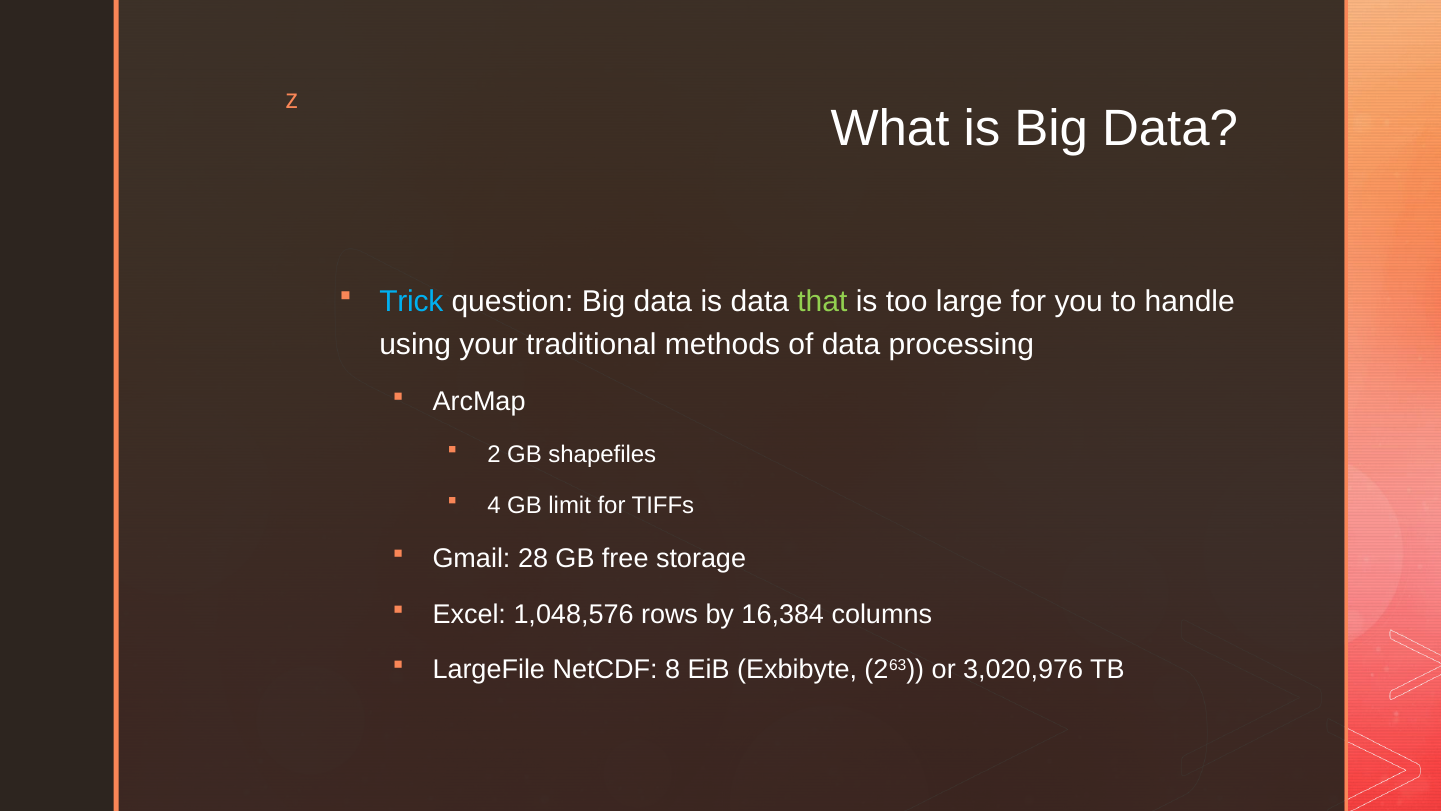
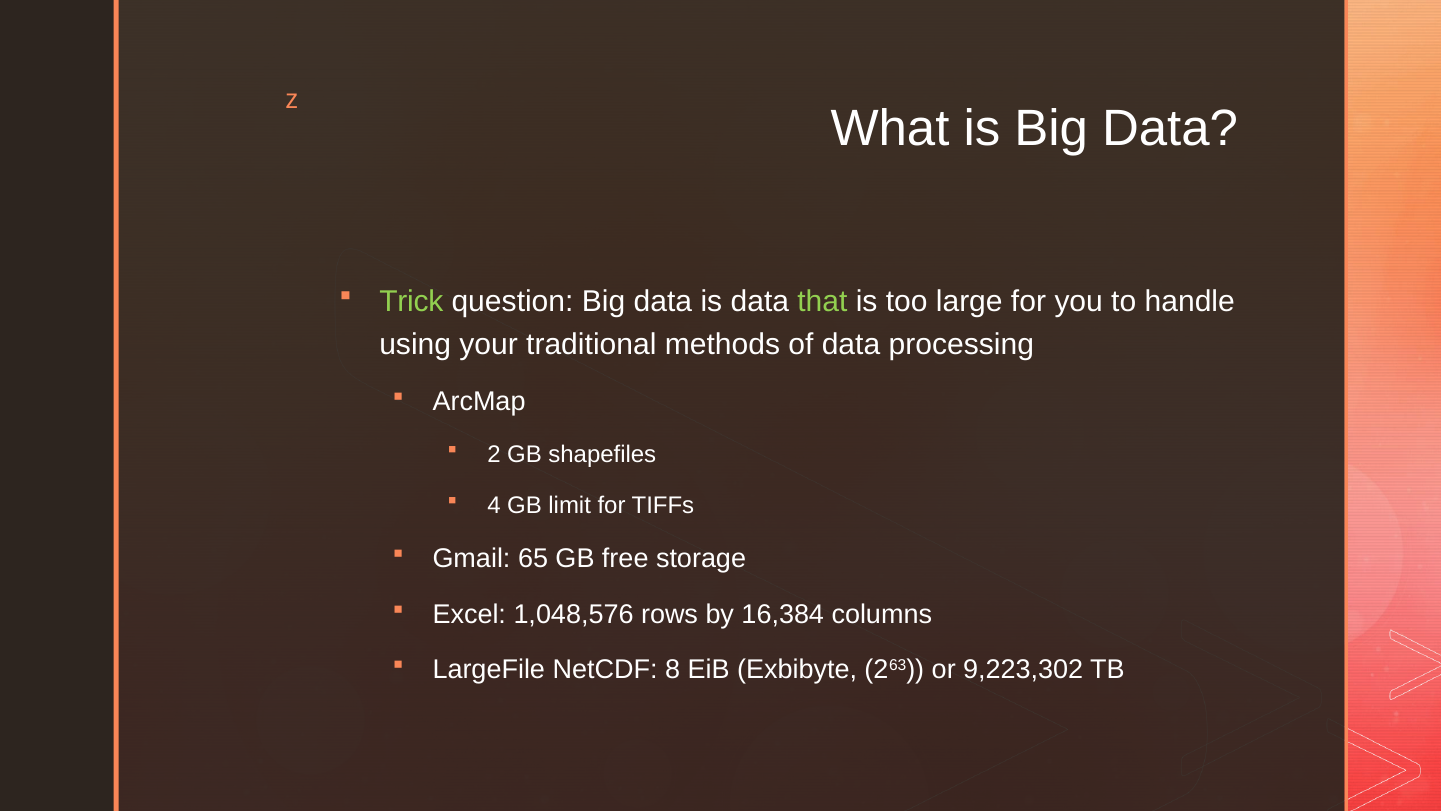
Trick colour: light blue -> light green (411, 301)
28: 28 -> 65 (533, 559)
3,020,976: 3,020,976 -> 9,223,302 (1023, 670)
